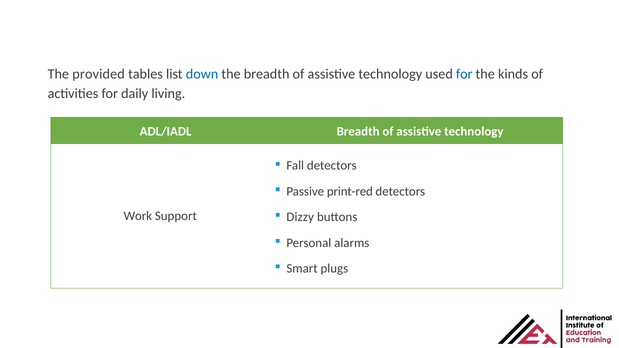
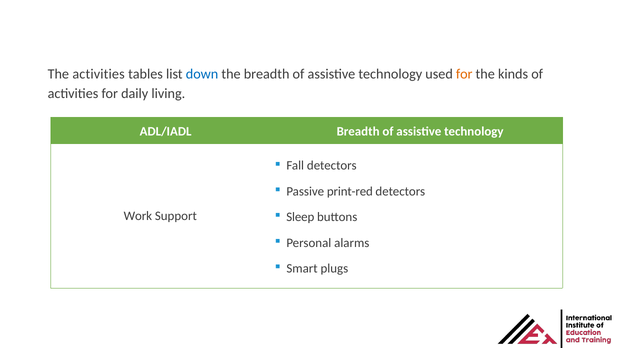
The provided: provided -> activities (99, 74)
for colour: blue -> orange (464, 74)
Dizzy: Dizzy -> Sleep (300, 217)
